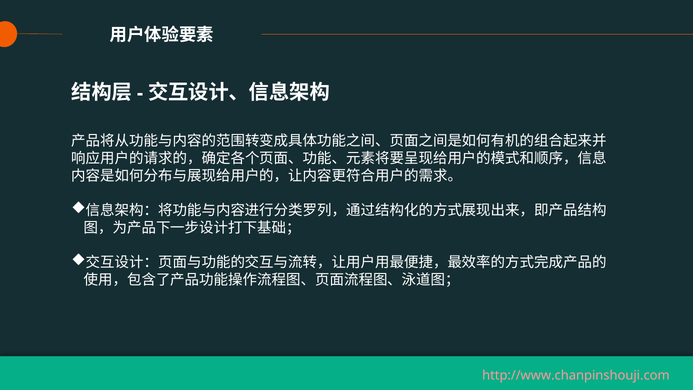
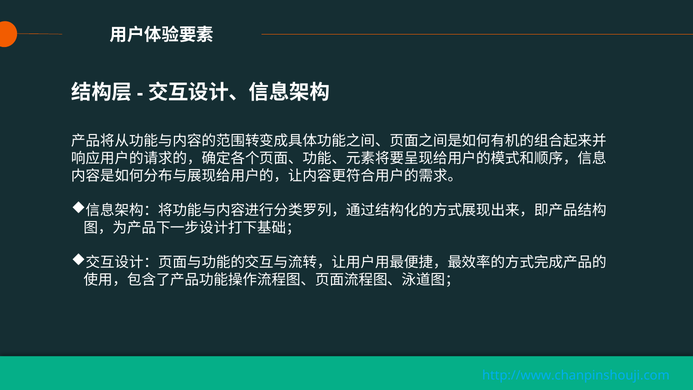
http://www.chanpinshouji.com colour: pink -> light blue (576, 375)
